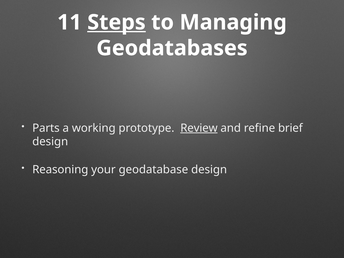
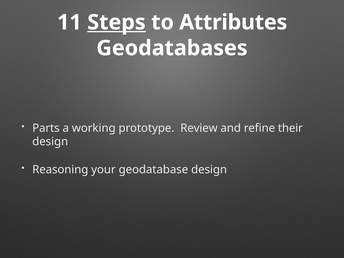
Managing: Managing -> Attributes (233, 22)
Review underline: present -> none (199, 128)
brief: brief -> their (290, 128)
